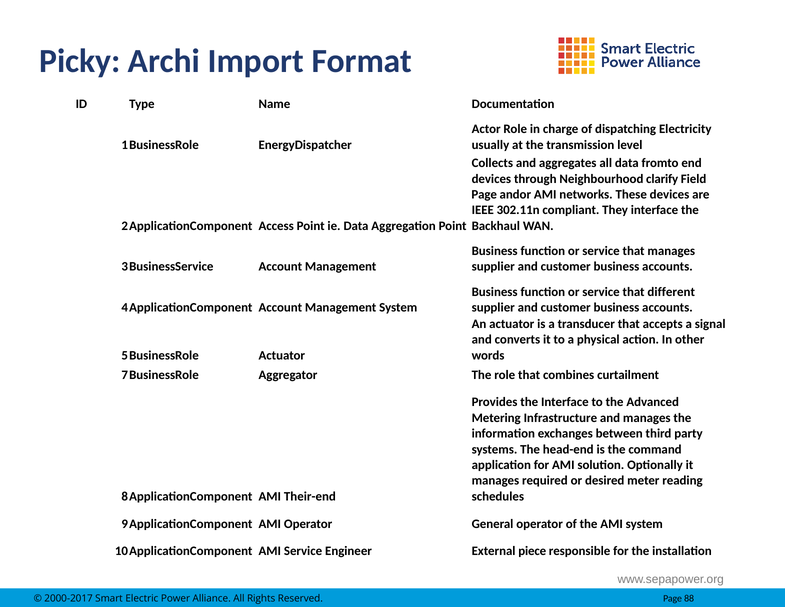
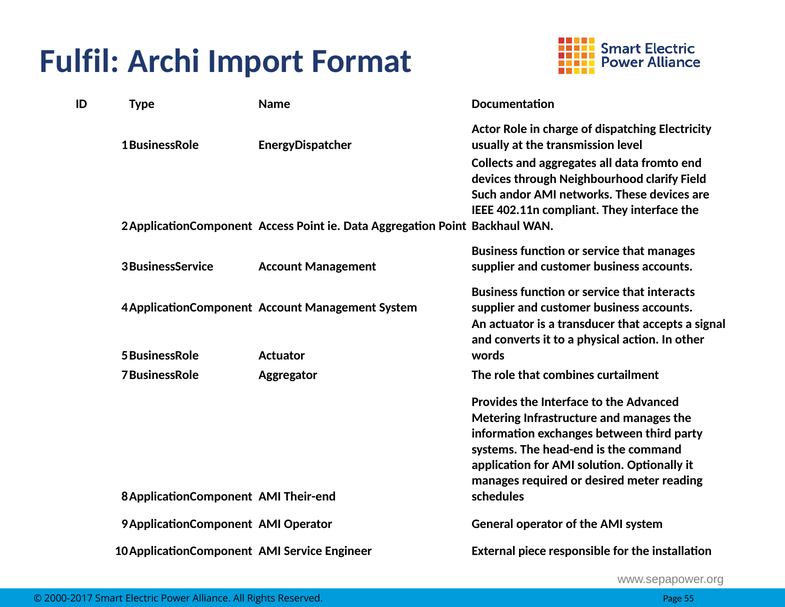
Picky: Picky -> Fulfil (80, 61)
Page: Page -> Such (484, 194)
302.11n: 302.11n -> 402.11n (518, 210)
different: different -> interacts (671, 292)
88: 88 -> 55 (689, 598)
